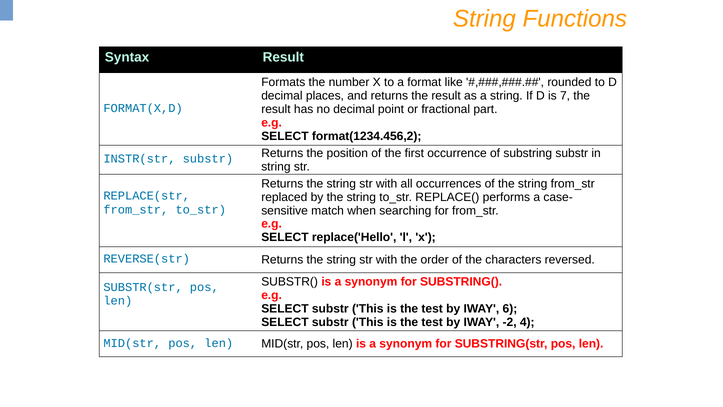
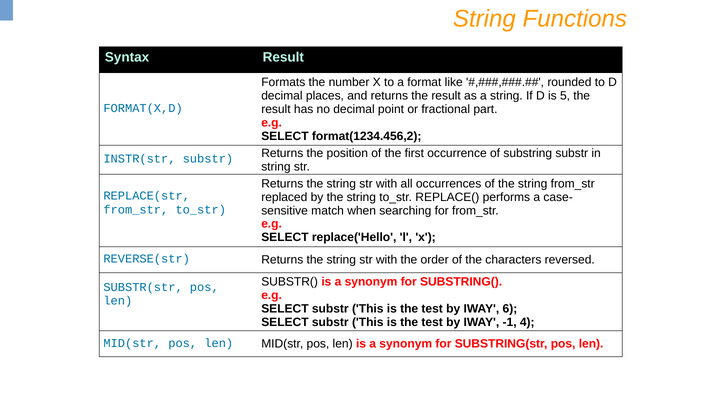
7: 7 -> 5 (565, 96)
-2: -2 -> -1 (510, 322)
